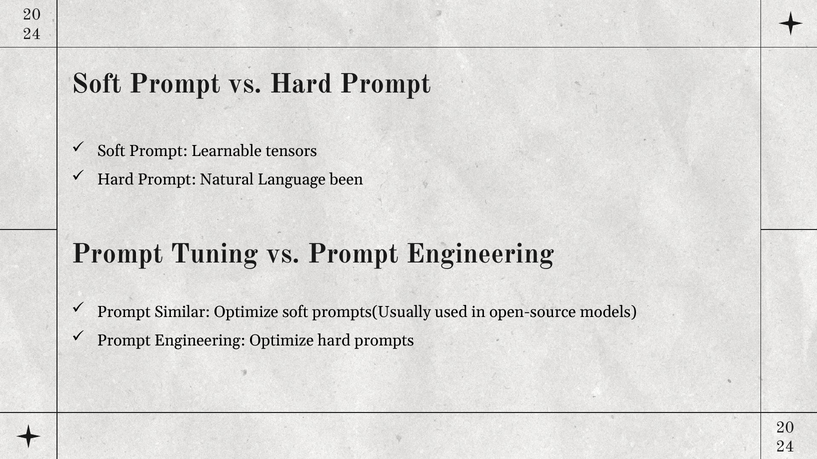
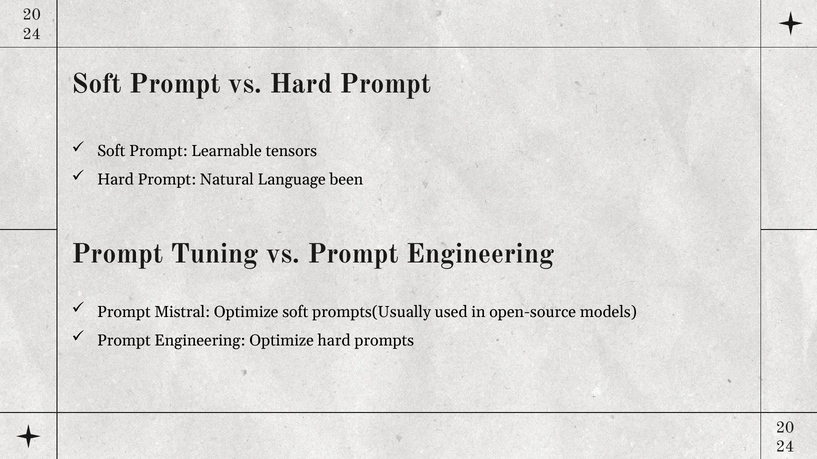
Similar: Similar -> Mistral (182, 312)
